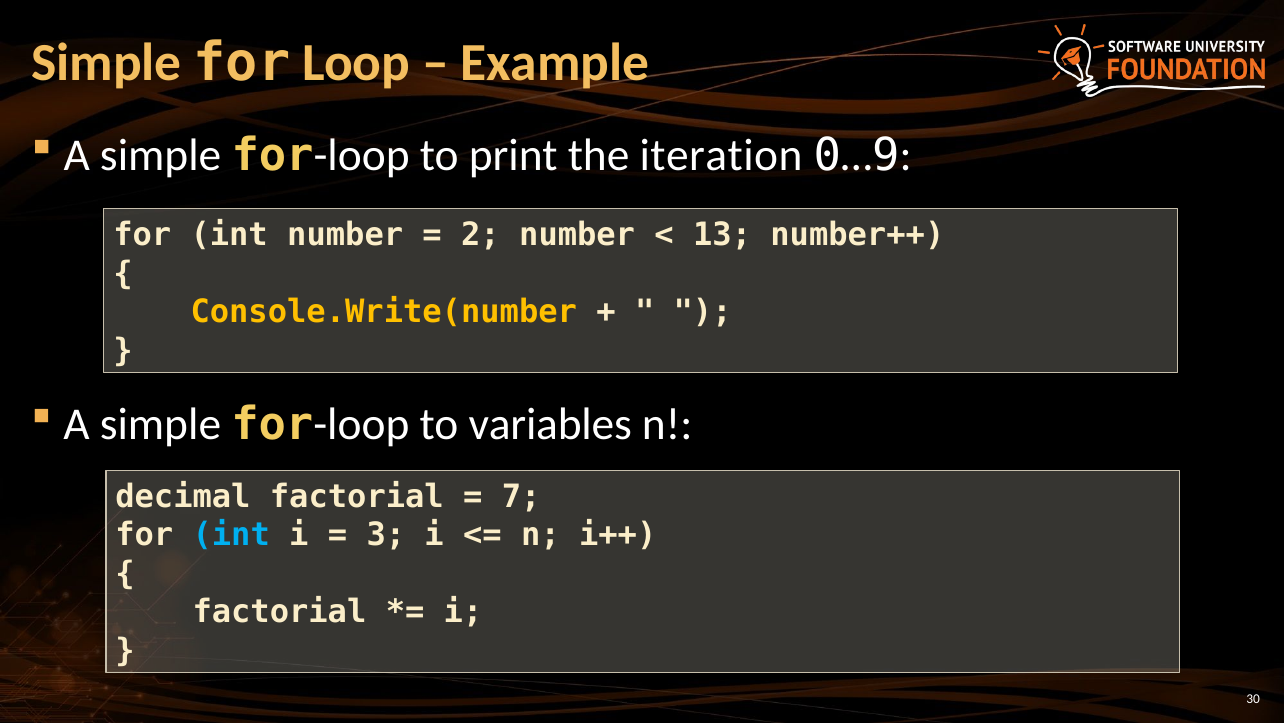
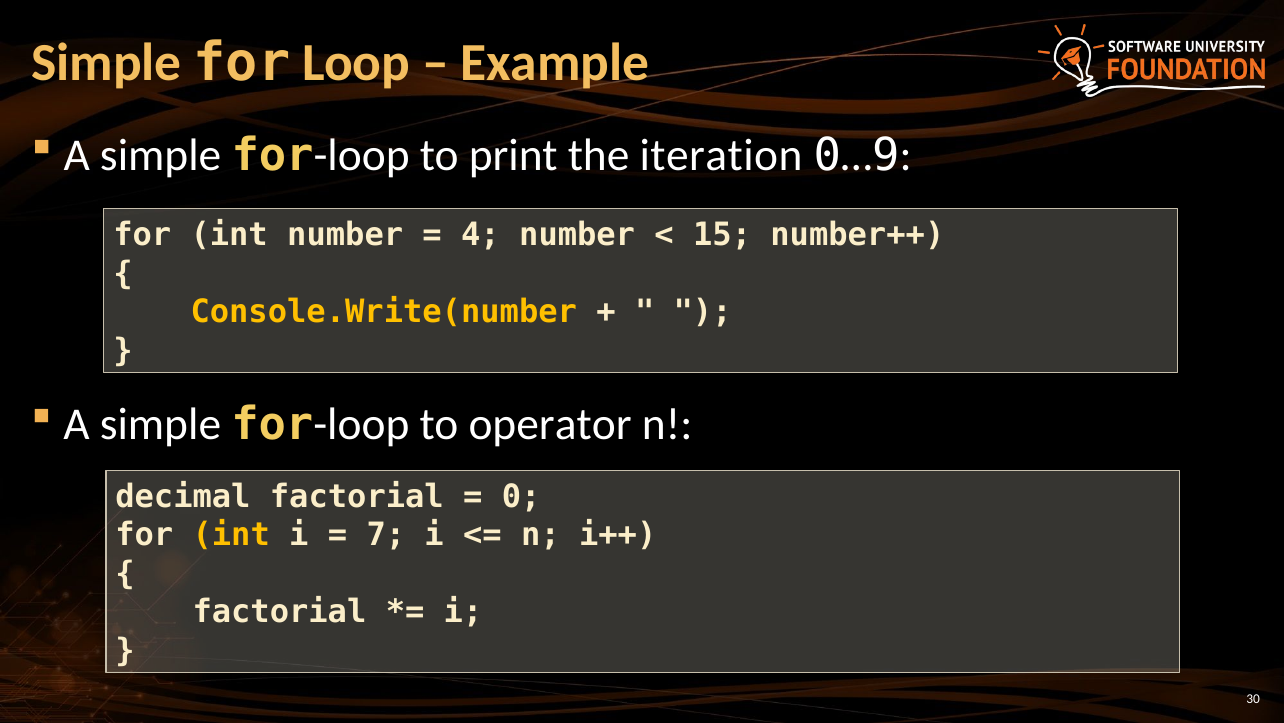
2: 2 -> 4 (480, 235)
13: 13 -> 15 (722, 235)
variables: variables -> operator (550, 424)
7: 7 -> 0 (521, 496)
int colour: light blue -> yellow (231, 535)
3: 3 -> 7 (386, 535)
